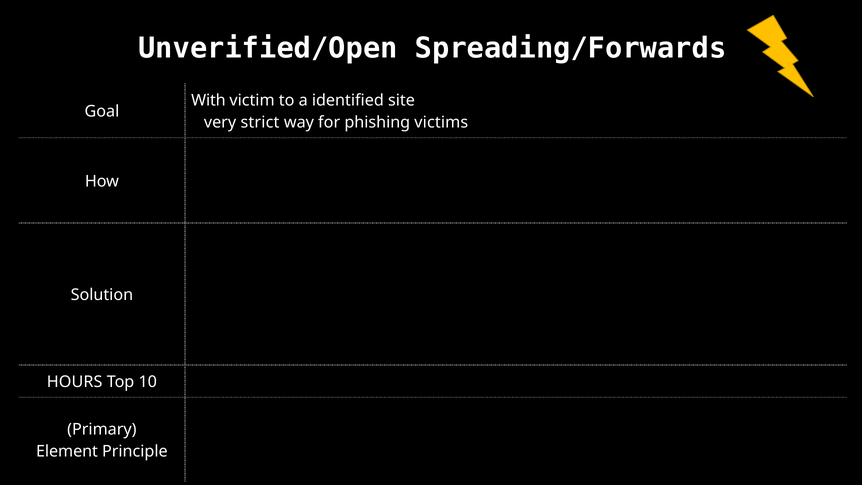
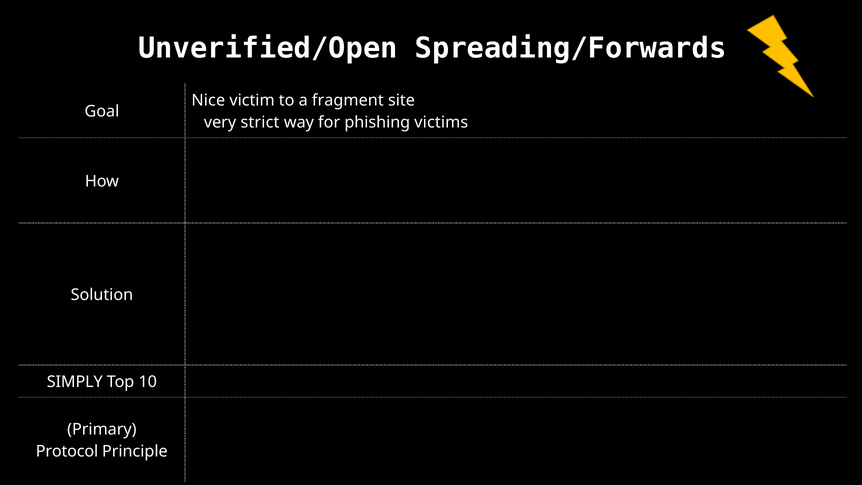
With: With -> Nice (208, 100)
identified: identified -> fragment (348, 100)
HOURS: HOURS -> SIMPLY (75, 382)
Element: Element -> Protocol (67, 451)
